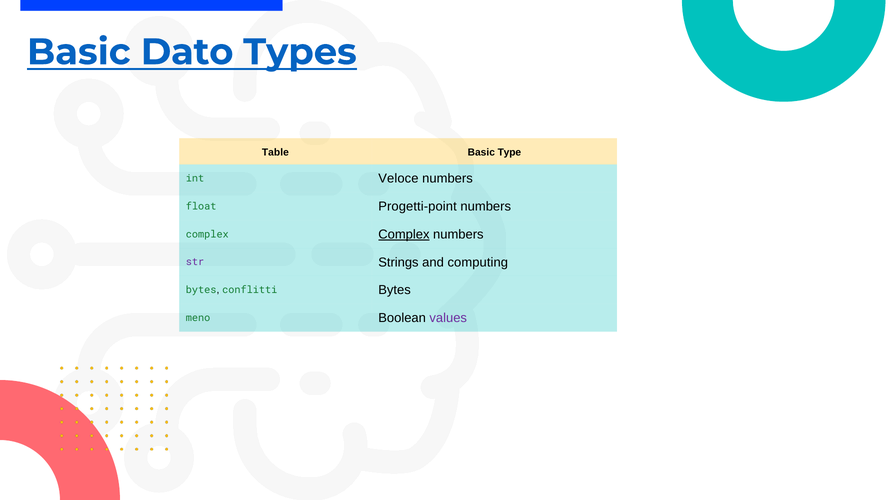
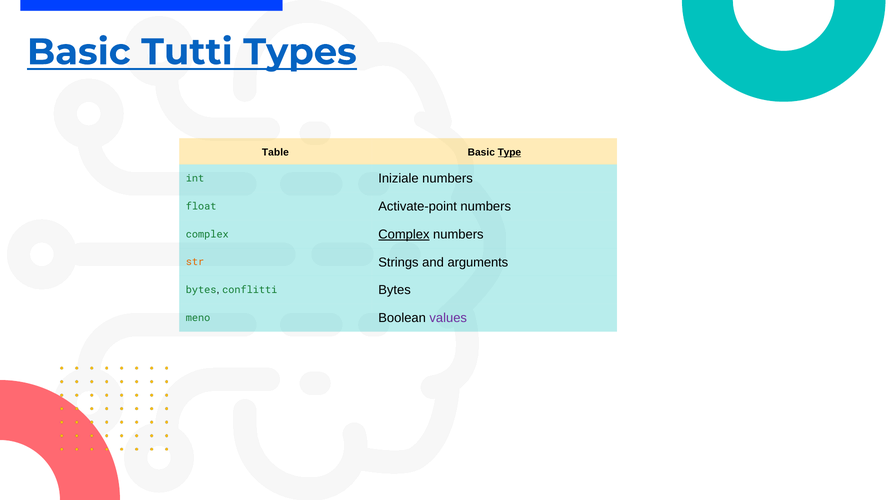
Dato: Dato -> Tutti (187, 52)
Type underline: none -> present (509, 152)
Veloce: Veloce -> Iniziale (398, 179)
Progetti-point: Progetti-point -> Activate-point (418, 207)
str colour: purple -> orange (195, 262)
computing: computing -> arguments (478, 262)
